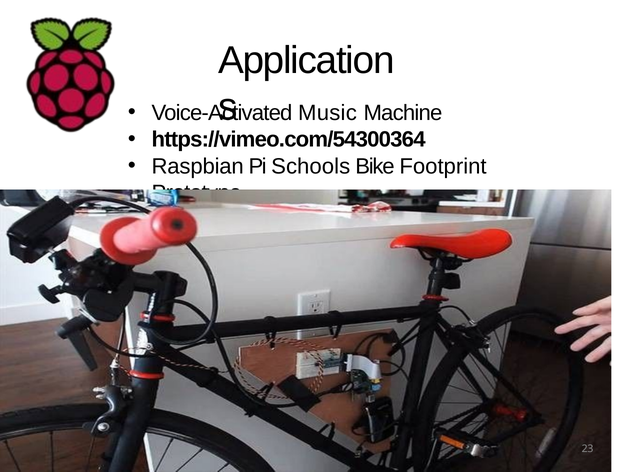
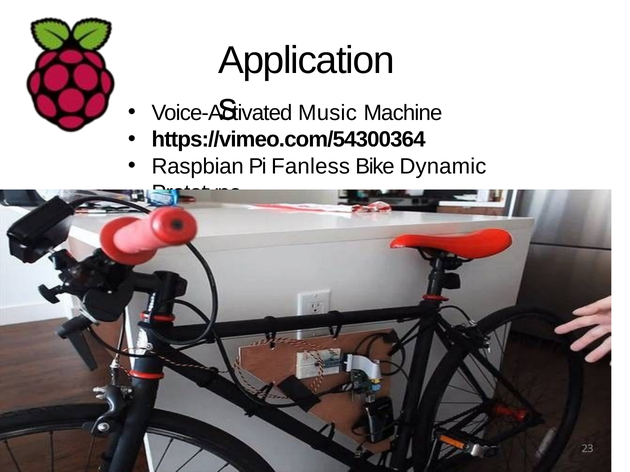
Schools: Schools -> Fanless (311, 167)
Footprint: Footprint -> Dynamic (443, 167)
